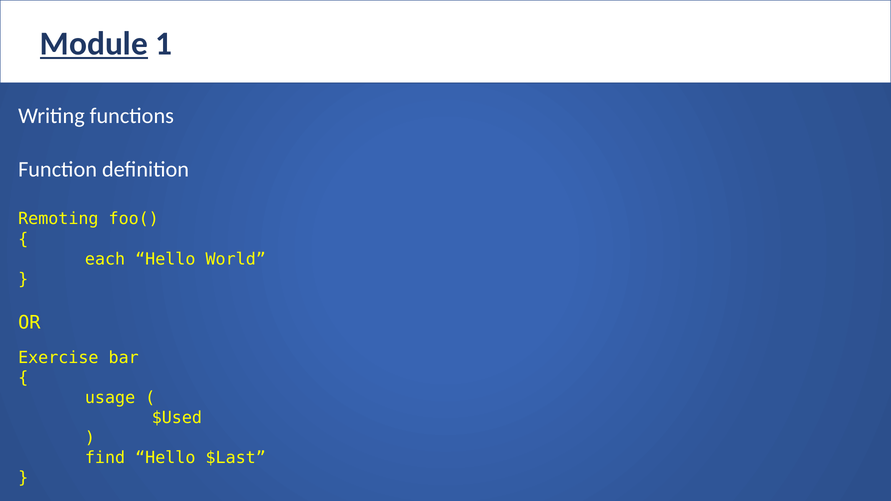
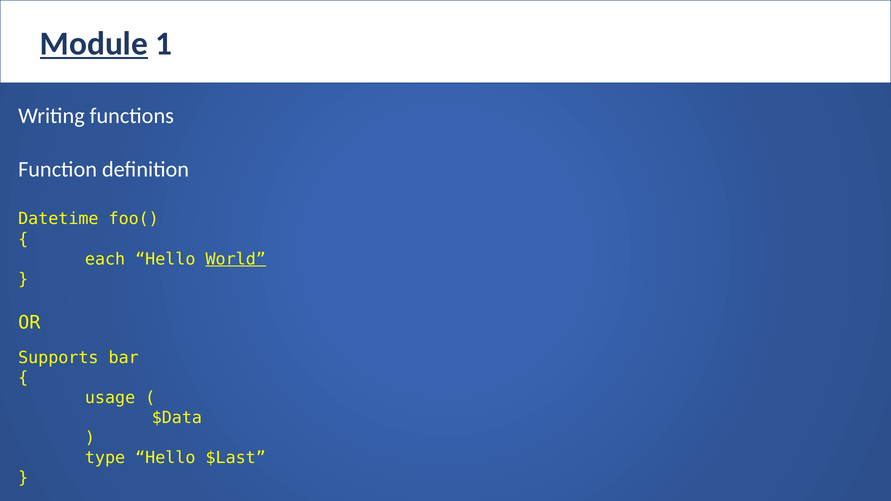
Remoting: Remoting -> Datetime (58, 219)
World underline: none -> present (236, 259)
Exercise: Exercise -> Supports (58, 358)
$Used: $Used -> $Data (177, 418)
find: find -> type (105, 458)
